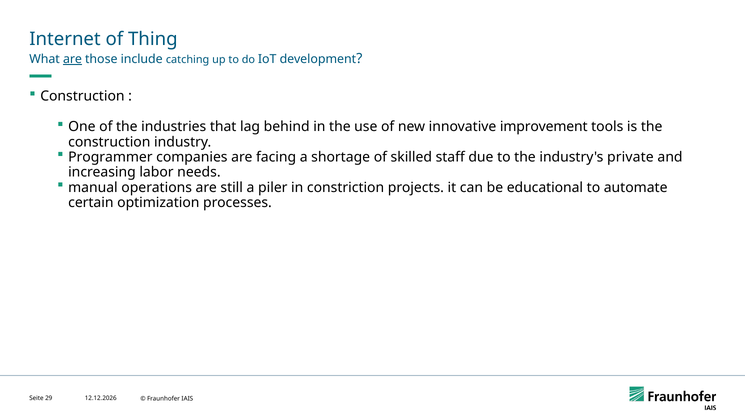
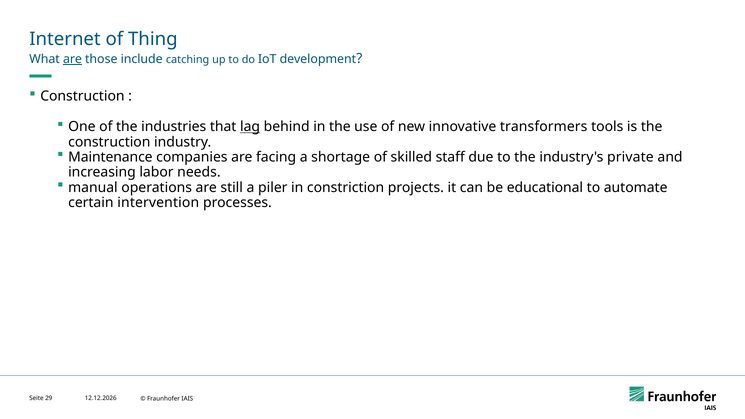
lag underline: none -> present (250, 127)
improvement: improvement -> transformers (544, 127)
Programmer: Programmer -> Maintenance (110, 157)
optimization: optimization -> intervention (158, 203)
